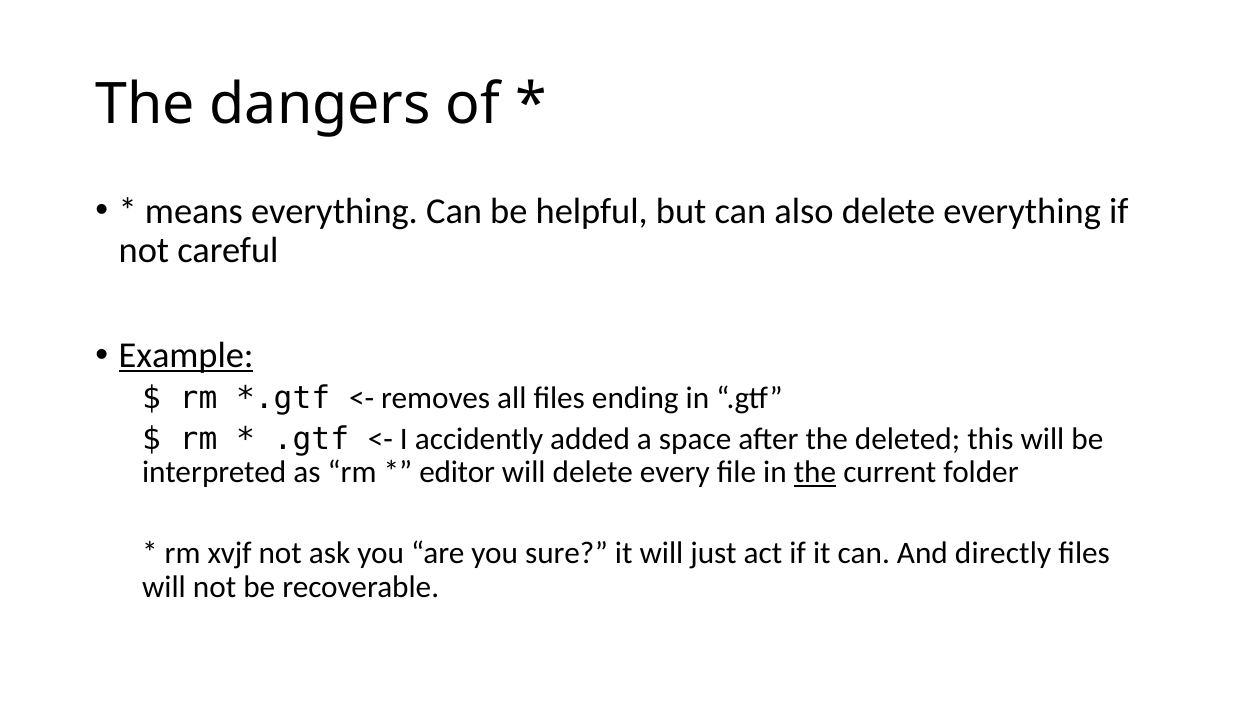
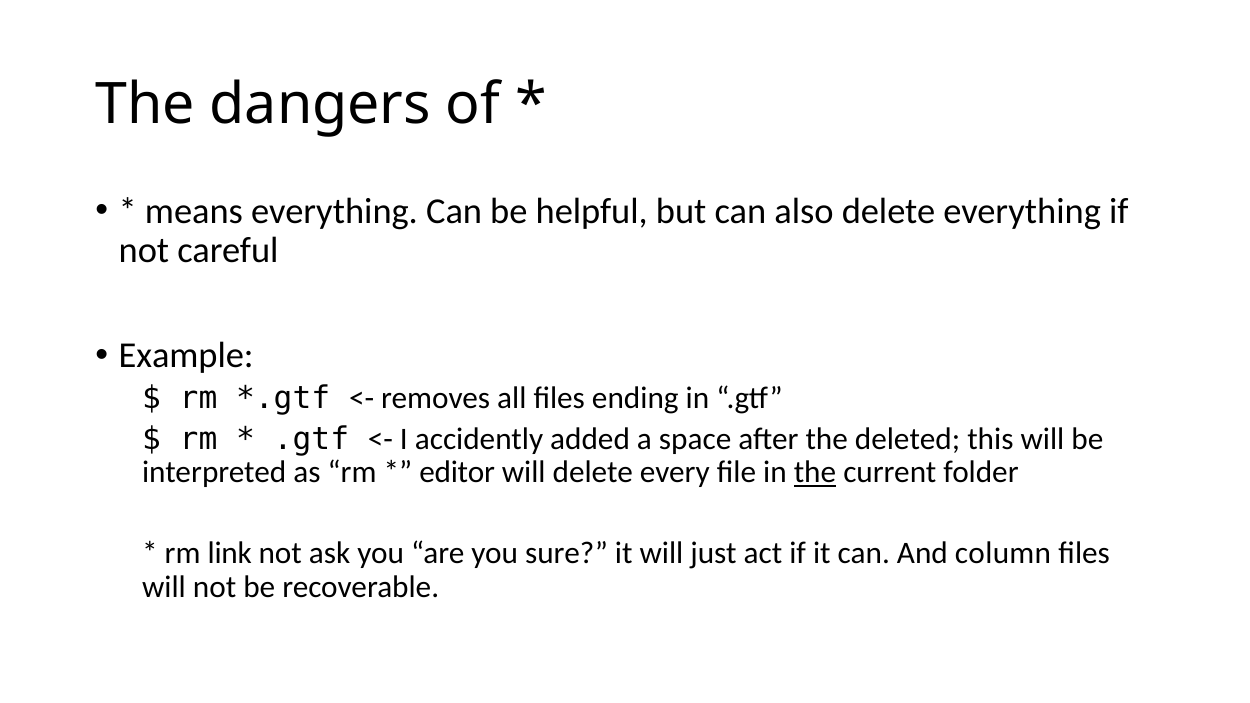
Example underline: present -> none (186, 356)
xvjf: xvjf -> link (230, 553)
directly: directly -> column (1003, 553)
